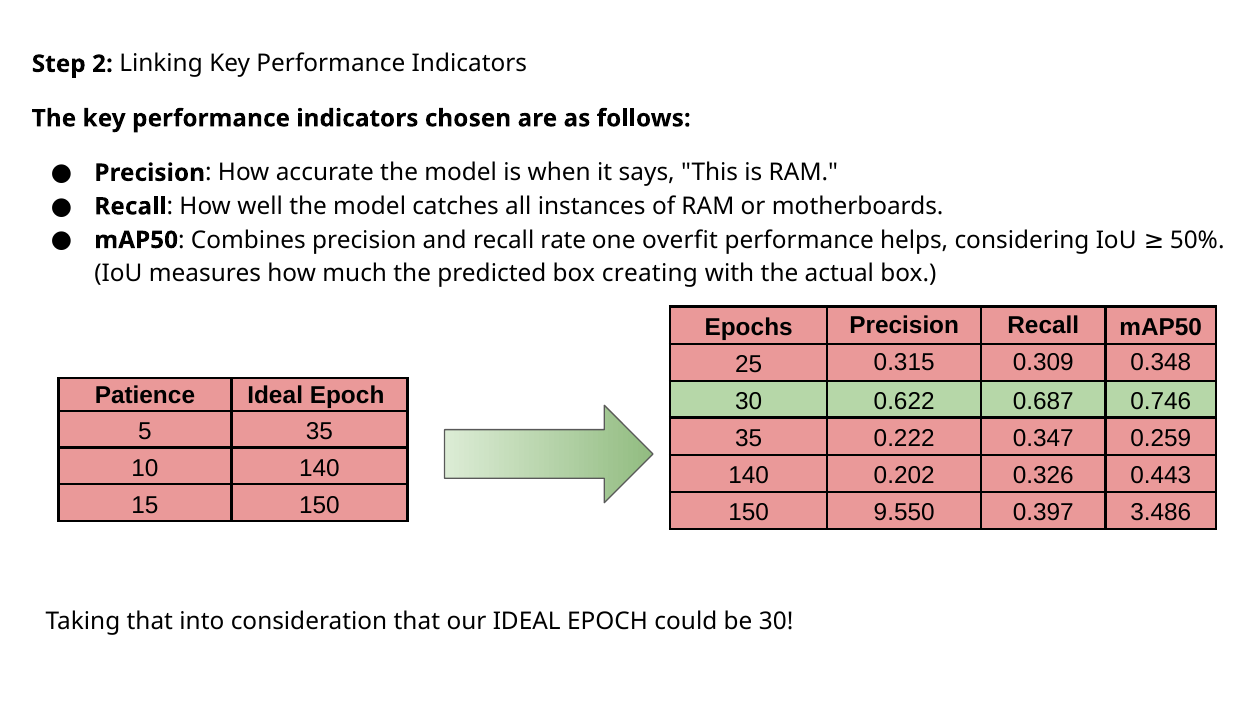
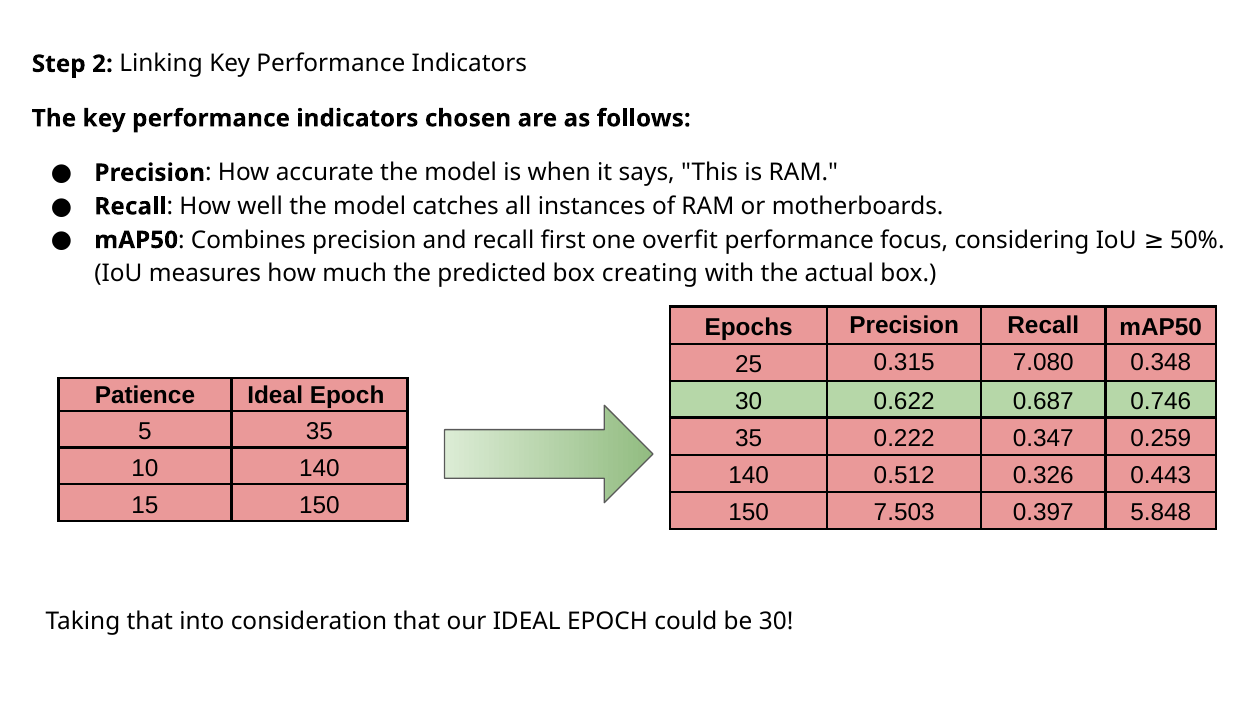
rate: rate -> first (563, 240)
helps: helps -> focus (914, 240)
0.309: 0.309 -> 7.080 (1043, 363)
0.202: 0.202 -> 0.512 (904, 476)
9.550: 9.550 -> 7.503 (904, 513)
3.486: 3.486 -> 5.848 (1161, 513)
